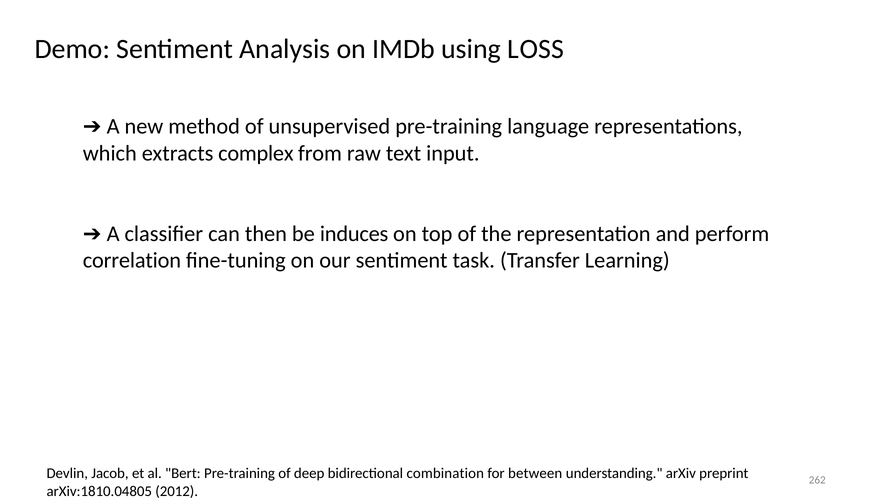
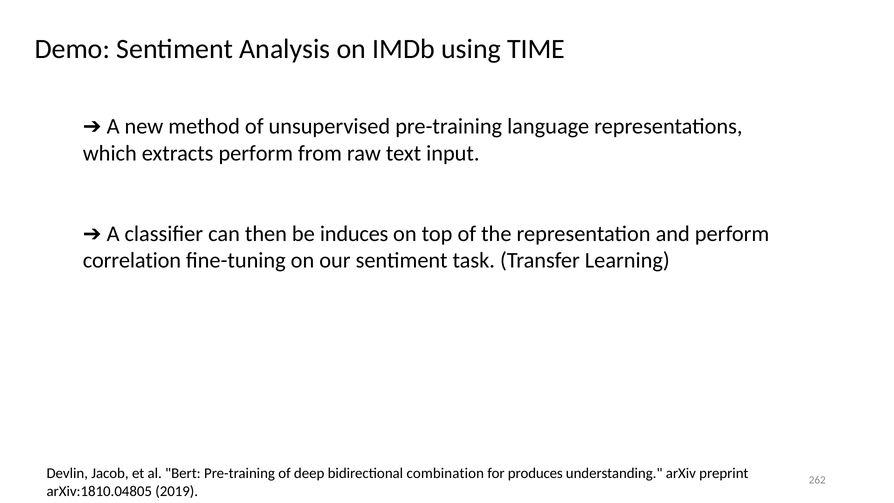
LOSS: LOSS -> TIME (536, 49)
extracts complex: complex -> perform (256, 153)
between: between -> produces (535, 473)
2012: 2012 -> 2019 (177, 491)
